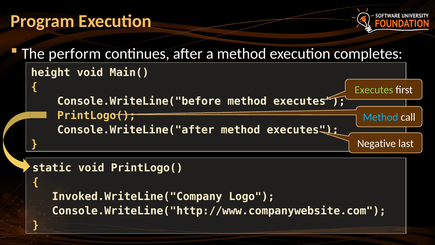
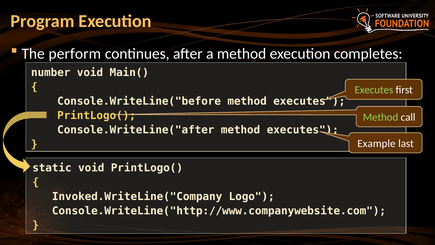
height: height -> number (51, 72)
Method colour: light blue -> light green (381, 117)
Negative: Negative -> Example (376, 143)
